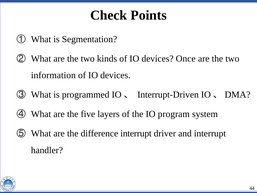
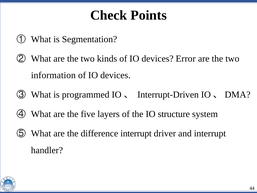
Once: Once -> Error (186, 58)
program: program -> structure (174, 114)
